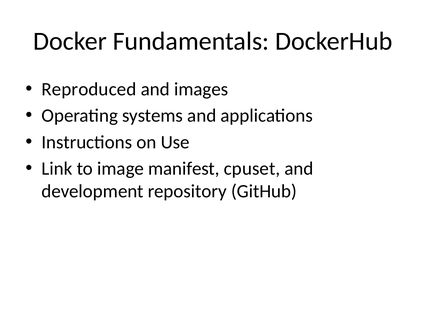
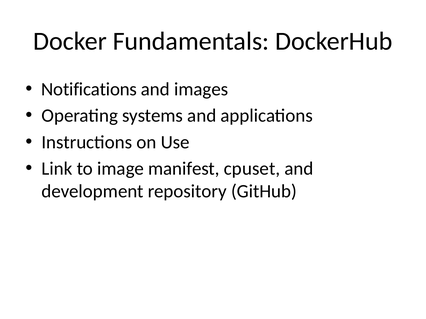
Reproduced: Reproduced -> Notifications (89, 89)
